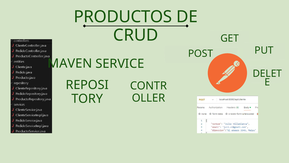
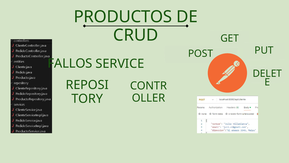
MAVEN: MAVEN -> FALLOS (70, 63)
